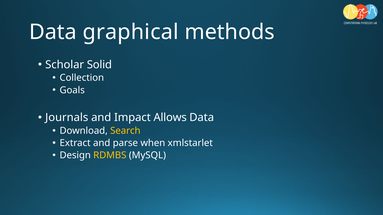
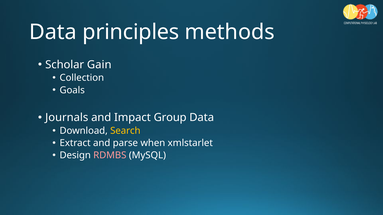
graphical: graphical -> principles (131, 32)
Solid: Solid -> Gain (99, 65)
Allows: Allows -> Group (170, 118)
RDMBS colour: yellow -> pink (110, 156)
